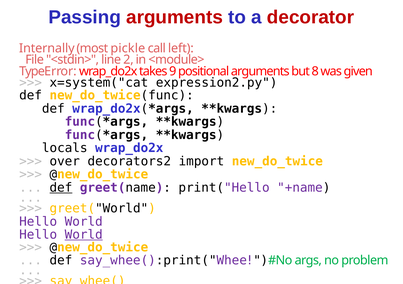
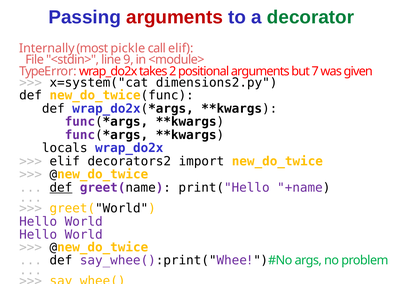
decorator colour: red -> green (311, 17)
call left: left -> elif (181, 48)
2: 2 -> 9 (128, 60)
9: 9 -> 2 (173, 71)
8: 8 -> 7 (315, 71)
expression2.py: expression2.py -> dimensions2.py (217, 82)
over: over -> elif (65, 161)
World underline: present -> none (84, 234)
